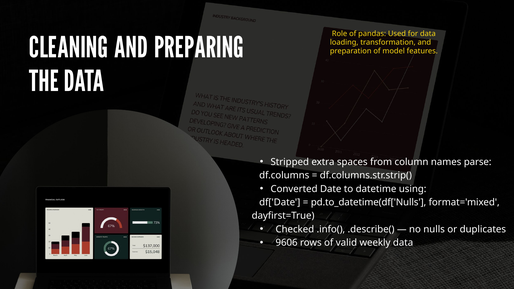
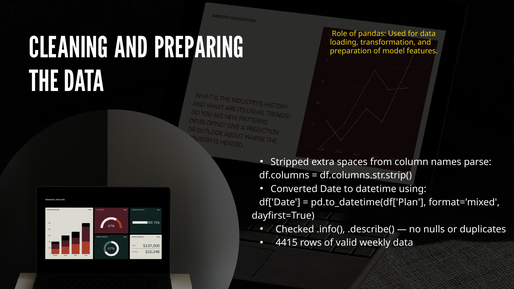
pd.to_datetime(df['Nulls: pd.to_datetime(df['Nulls -> pd.to_datetime(df['Plan (368, 202)
9606: 9606 -> 4415 (287, 243)
